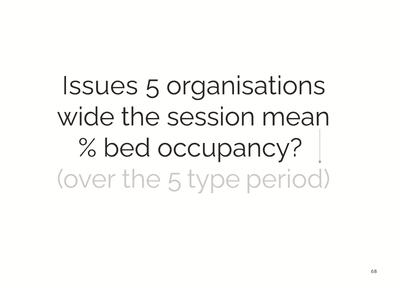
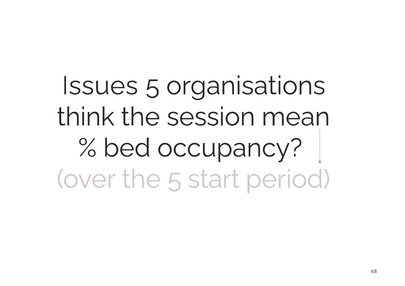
wide: wide -> think (86, 117)
type: type -> start (214, 179)
